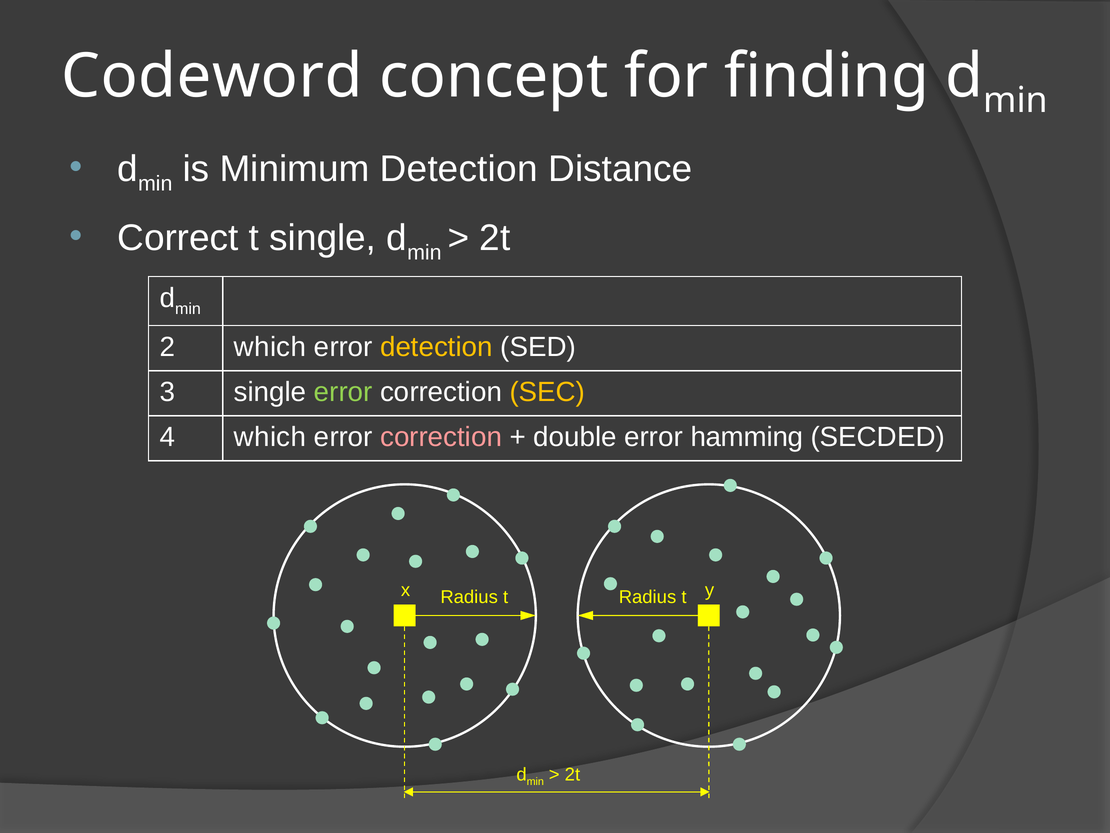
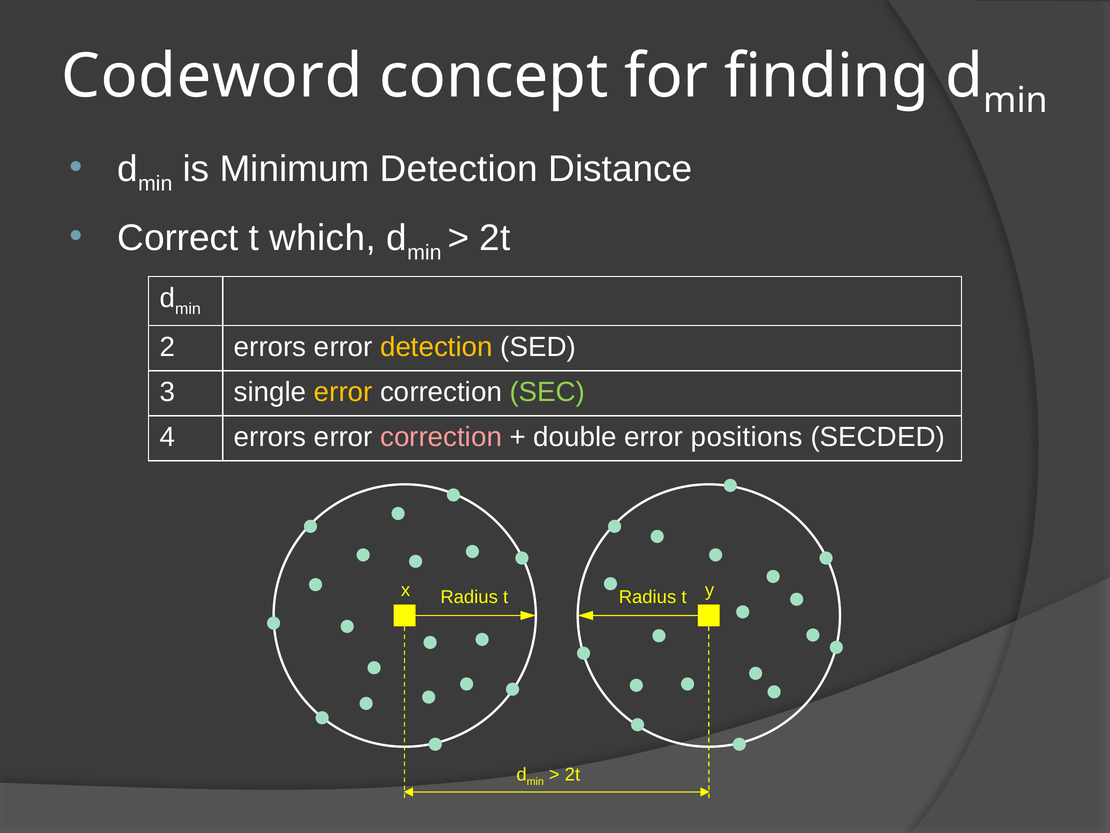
t single: single -> which (323, 238)
2 which: which -> errors (270, 347)
error colour: light green -> yellow (343, 392)
SEC colour: yellow -> light green (547, 392)
4 which: which -> errors (270, 437)
hamming: hamming -> positions (747, 437)
